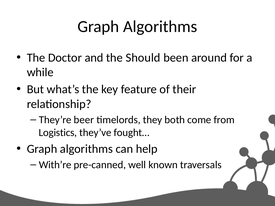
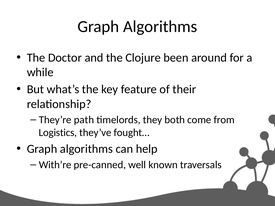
Should: Should -> Clojure (143, 58)
beer: beer -> path (84, 120)
